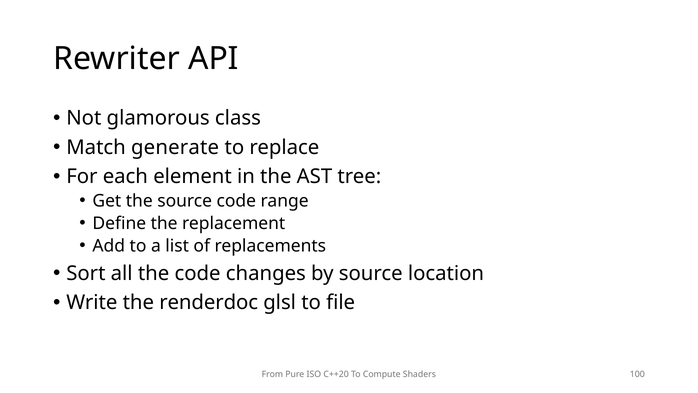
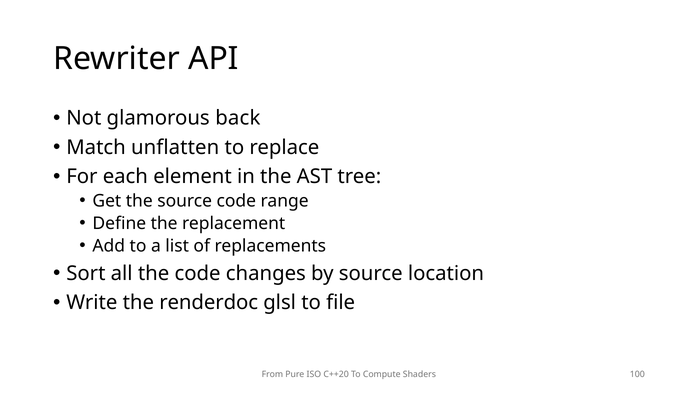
class: class -> back (238, 118)
generate: generate -> unflatten (175, 147)
